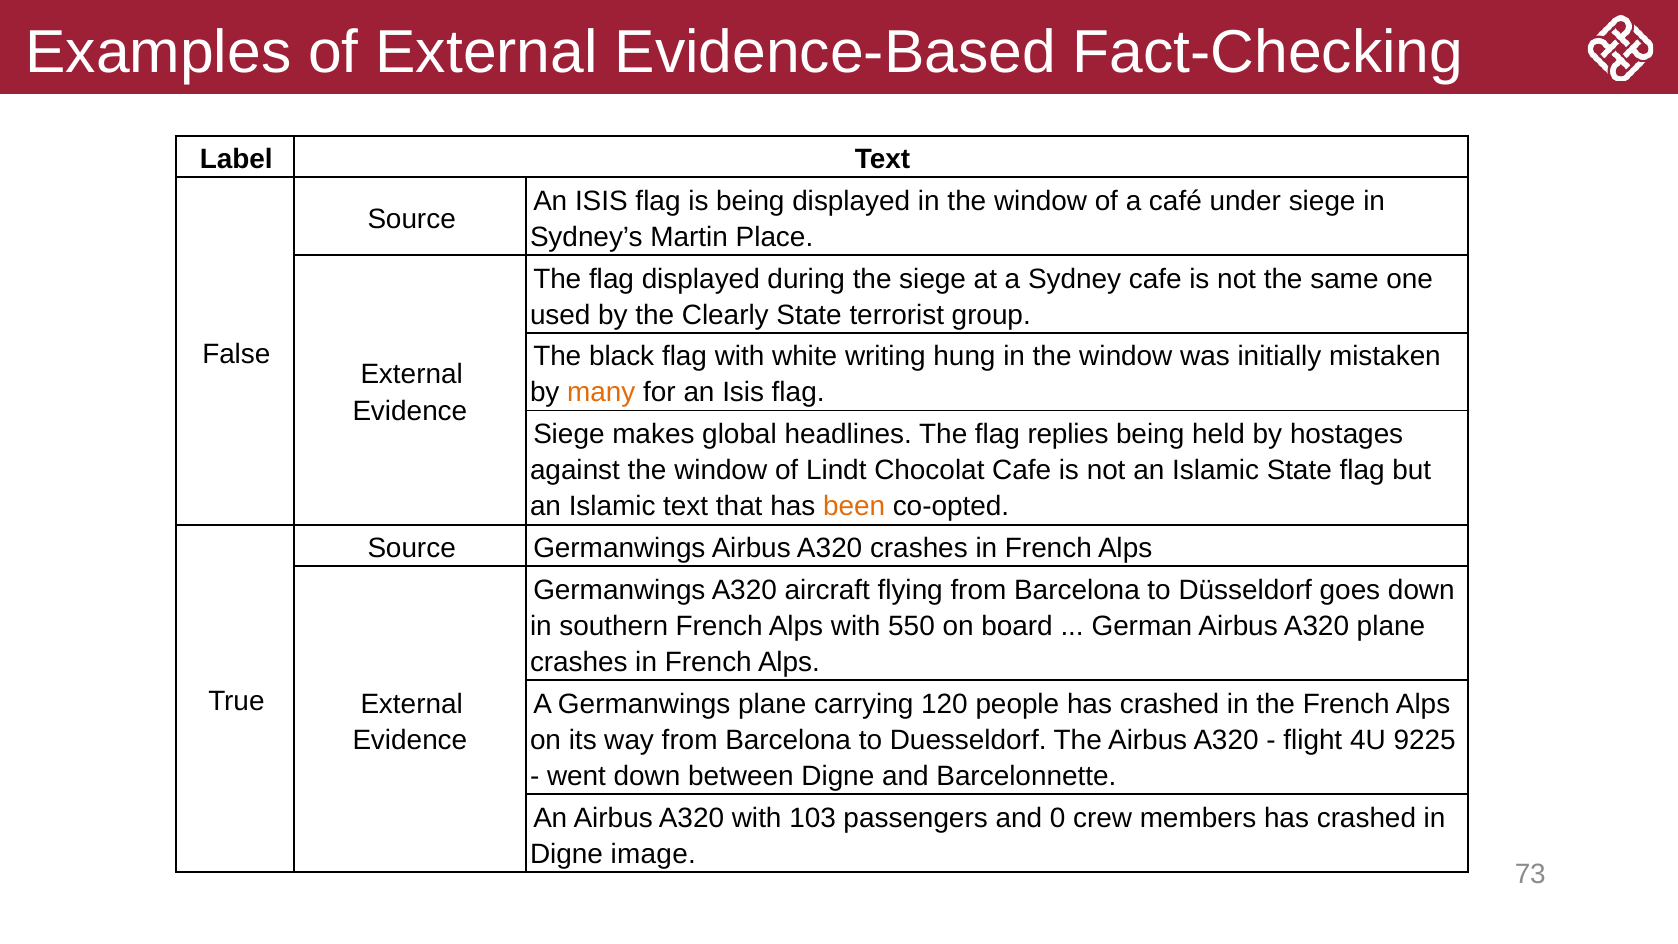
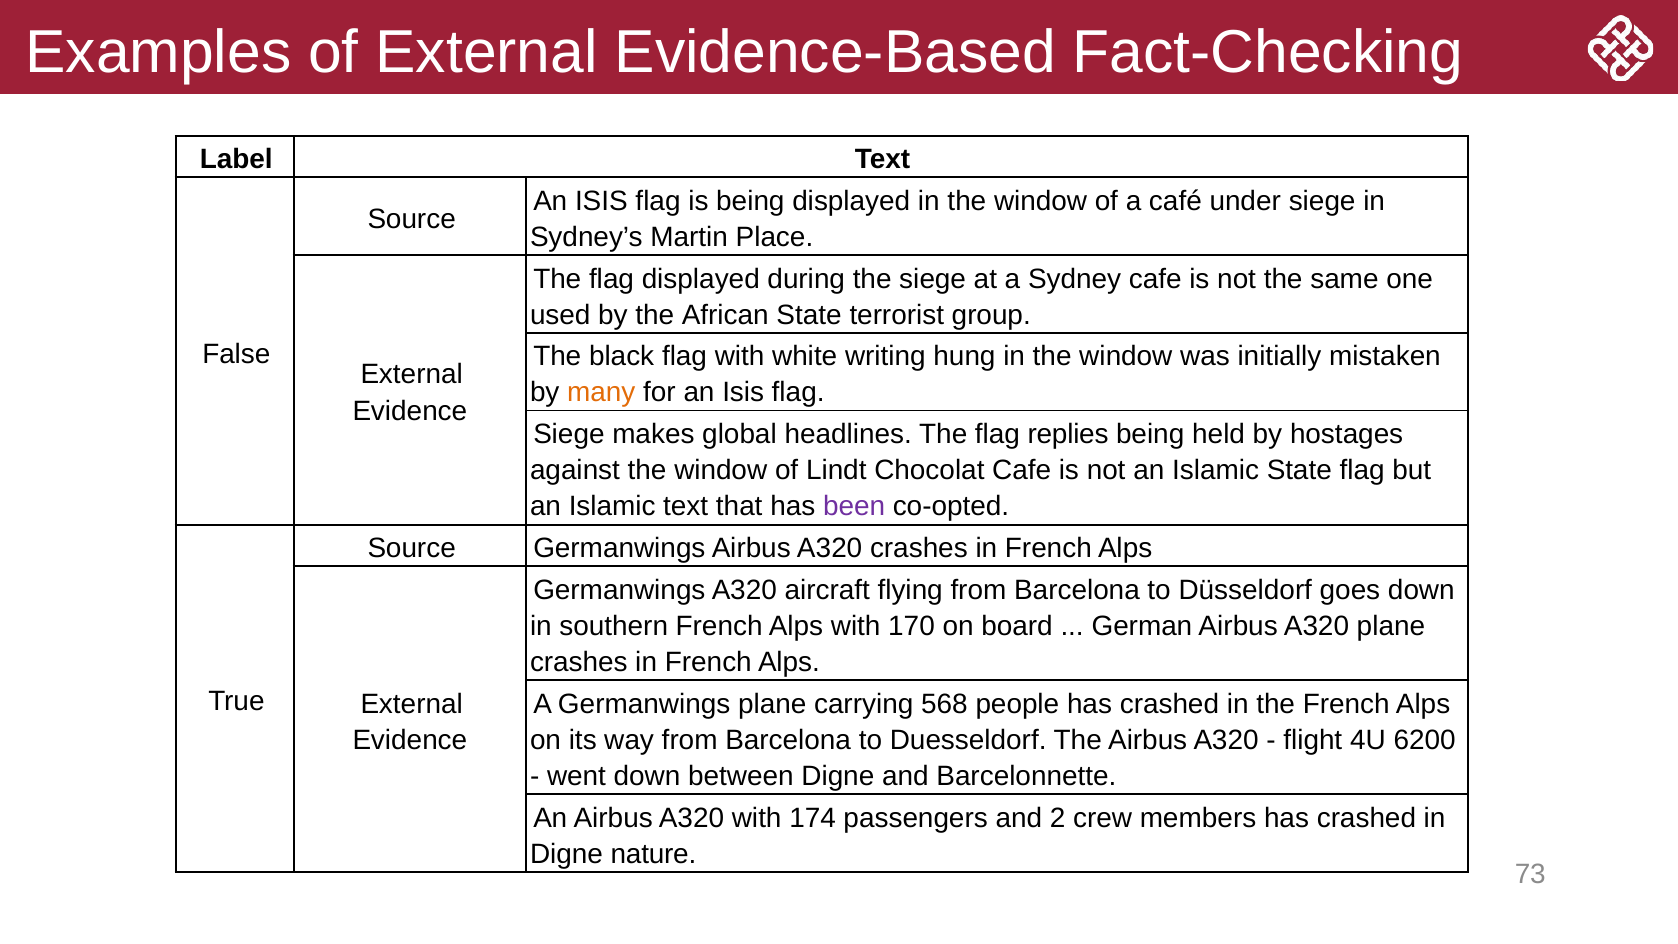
Clearly: Clearly -> African (725, 315)
been colour: orange -> purple (854, 506)
550: 550 -> 170 (912, 626)
120: 120 -> 568 (944, 704)
9225: 9225 -> 6200 (1425, 740)
103: 103 -> 174 (813, 818)
0: 0 -> 2 (1058, 818)
image: image -> nature (653, 854)
